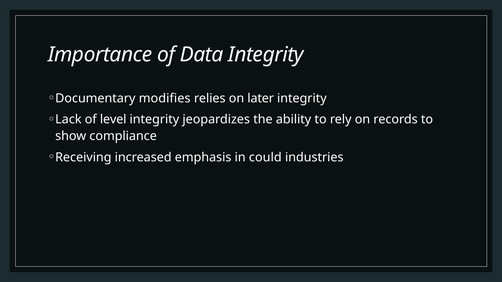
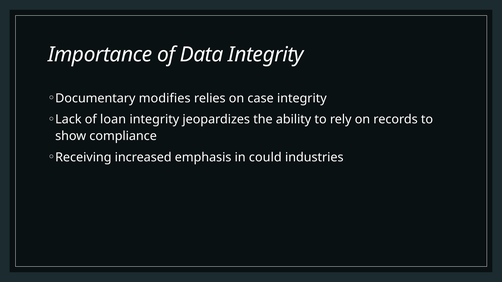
later: later -> case (261, 98)
level: level -> loan (113, 120)
